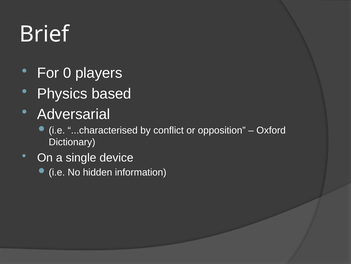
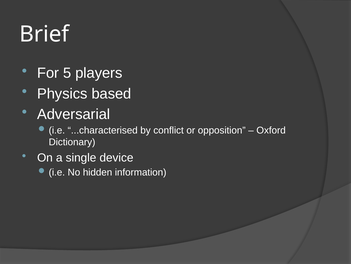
0: 0 -> 5 (67, 73)
